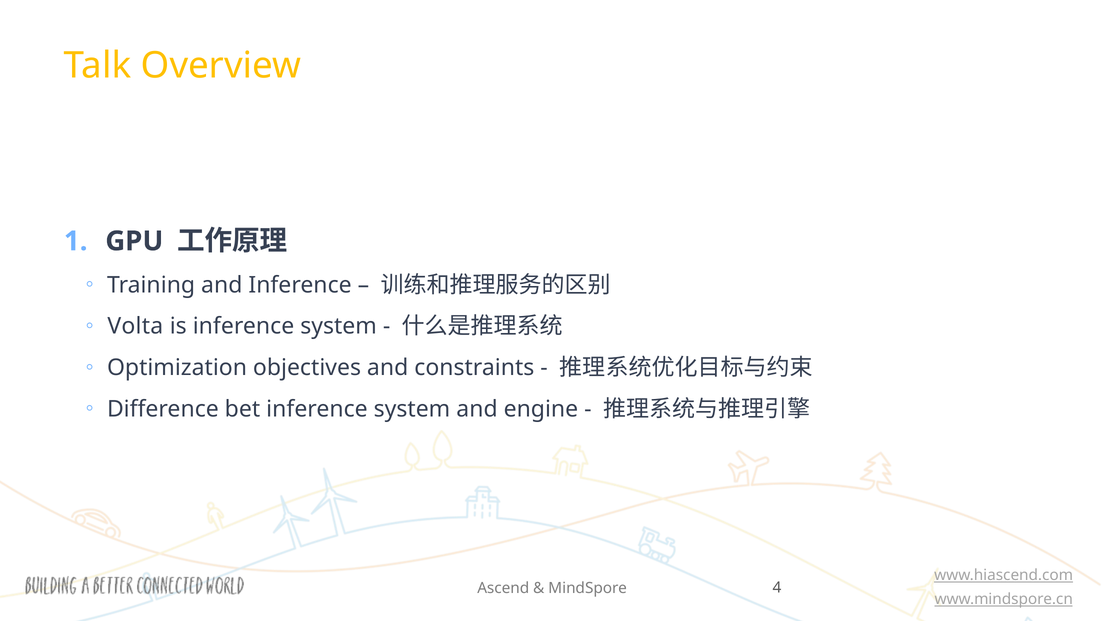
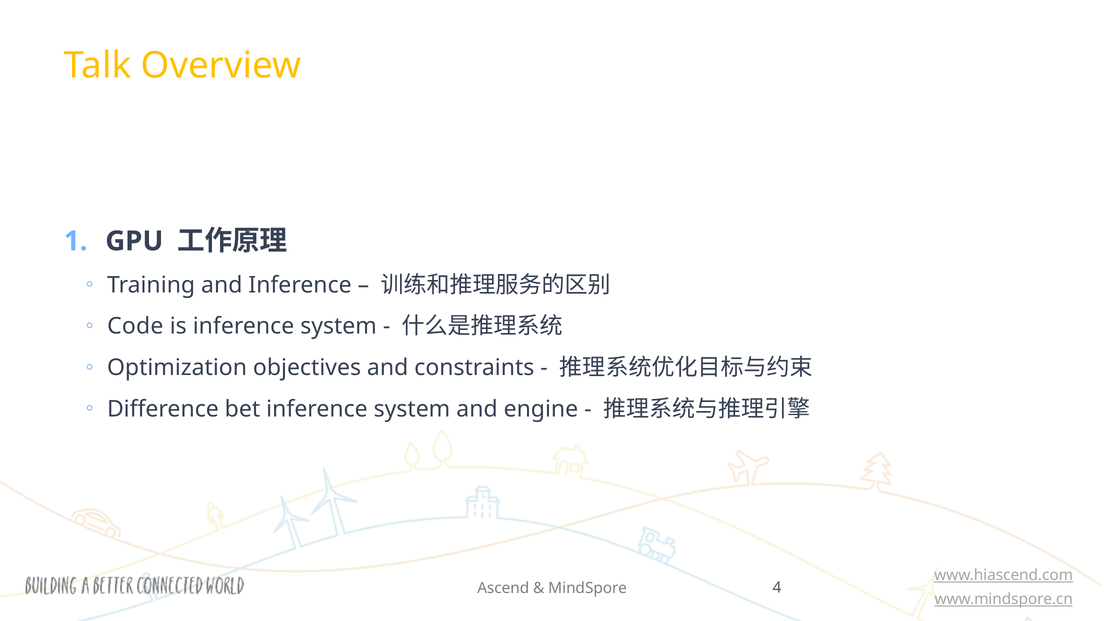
Volta: Volta -> Code (135, 326)
